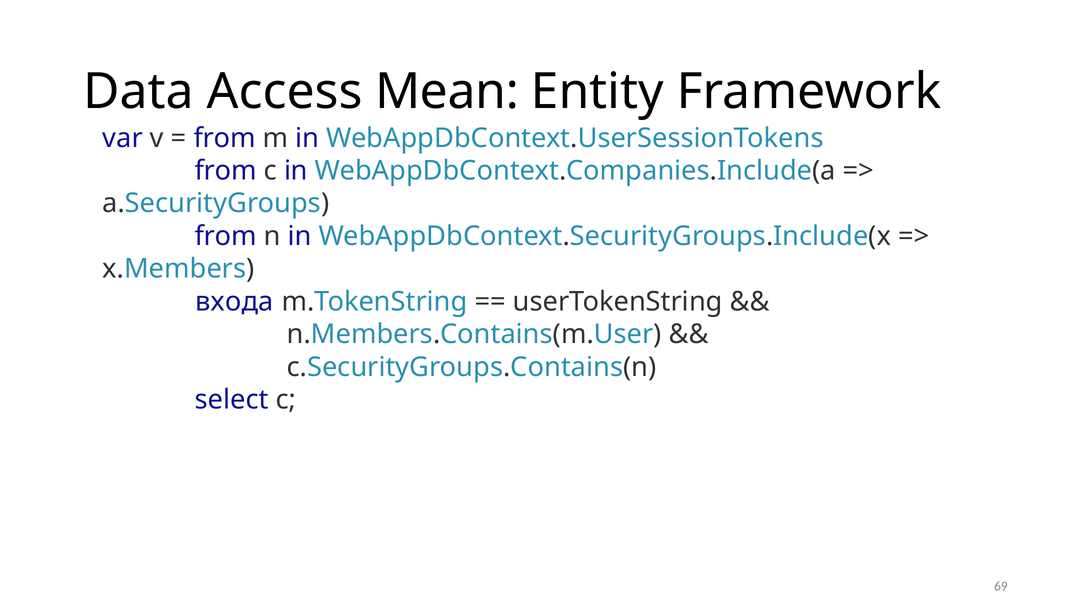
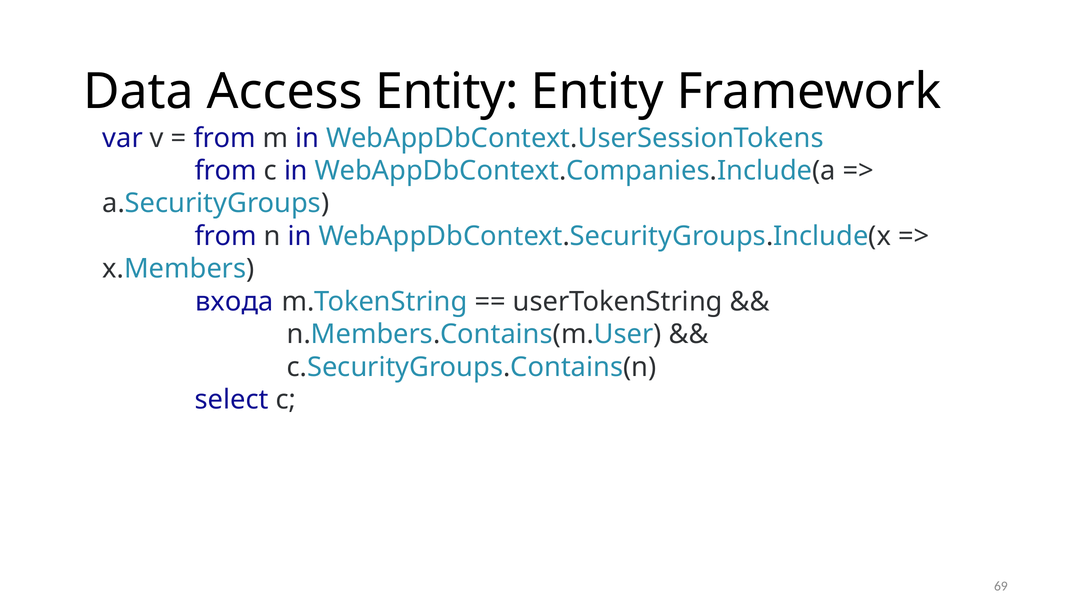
Access Mean: Mean -> Entity (447, 92)
